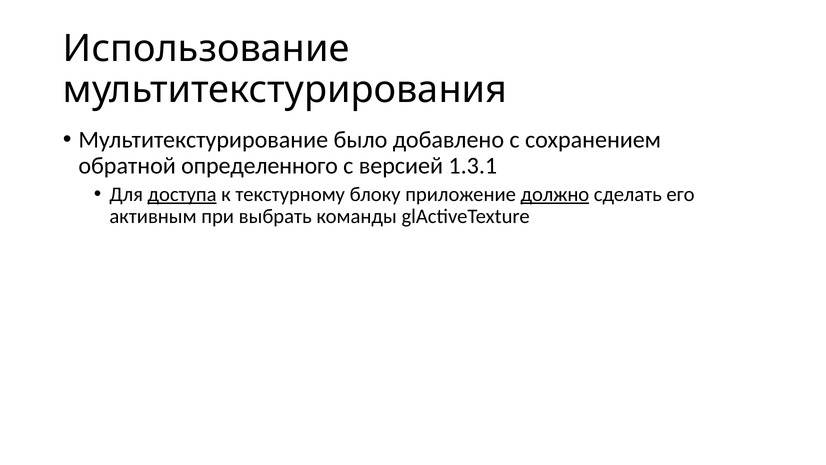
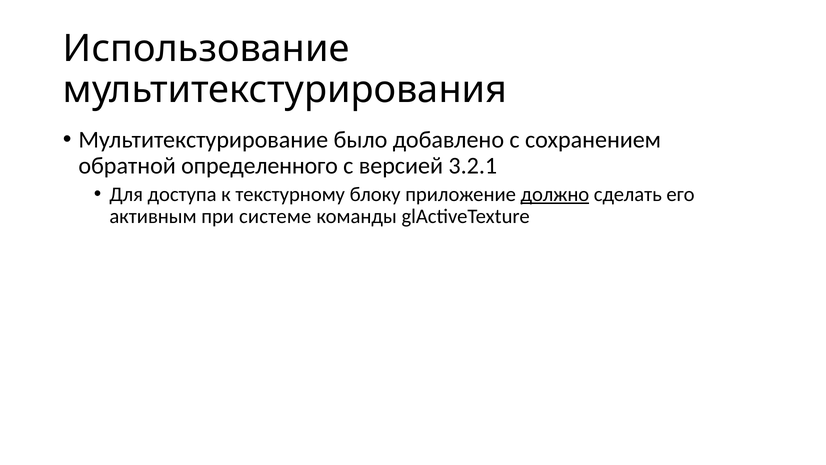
1.3.1: 1.3.1 -> 3.2.1 (473, 166)
доступа underline: present -> none (182, 194)
выбрать: выбрать -> системе (275, 216)
